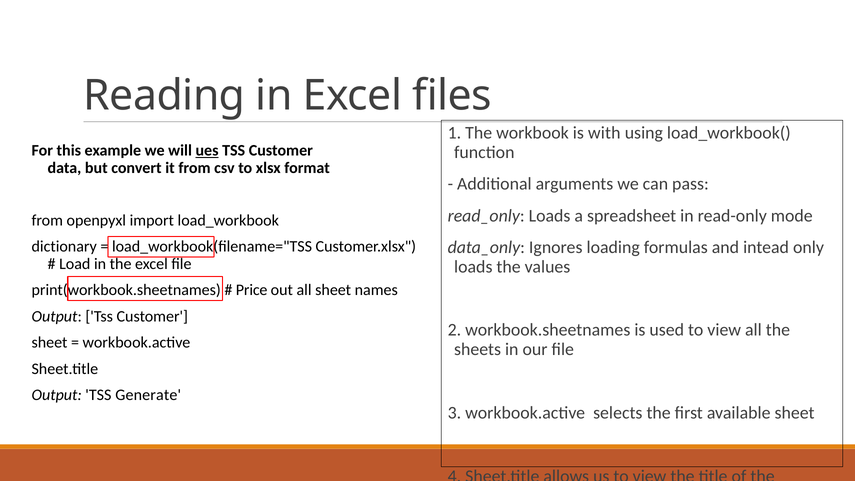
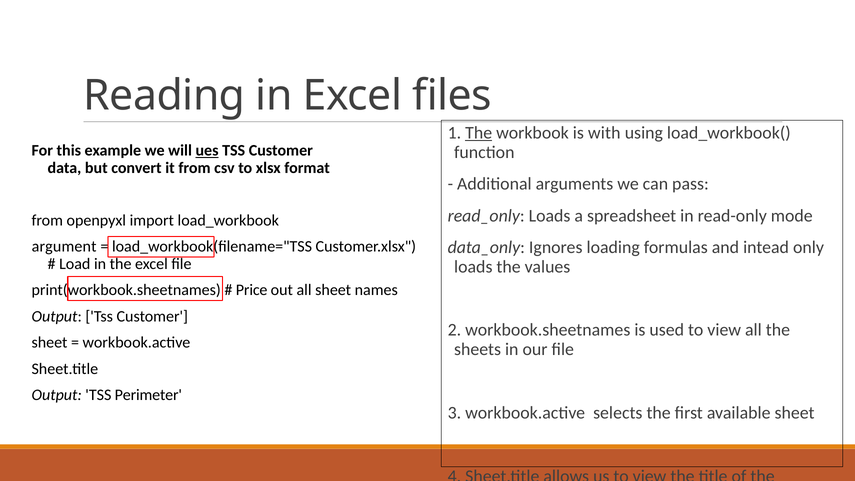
The underline: none -> present (479, 133)
dictionary: dictionary -> argument (64, 246)
Generate: Generate -> Perimeter (148, 395)
